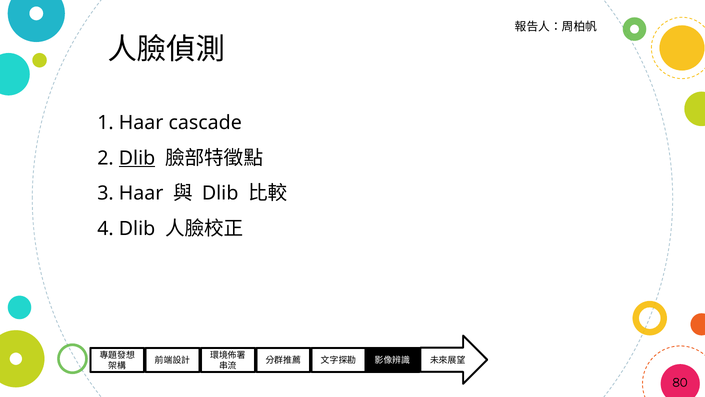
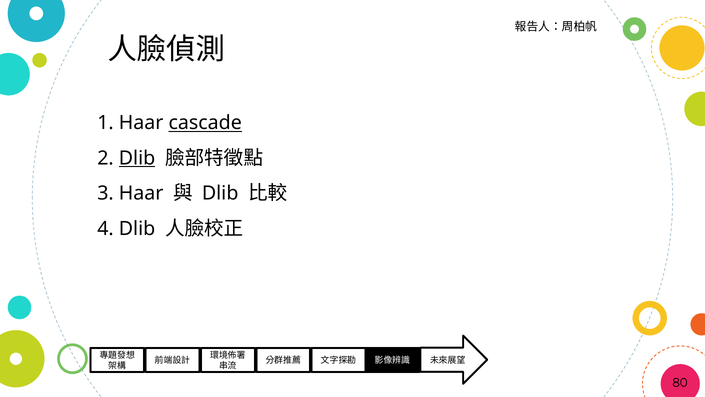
cascade underline: none -> present (205, 123)
